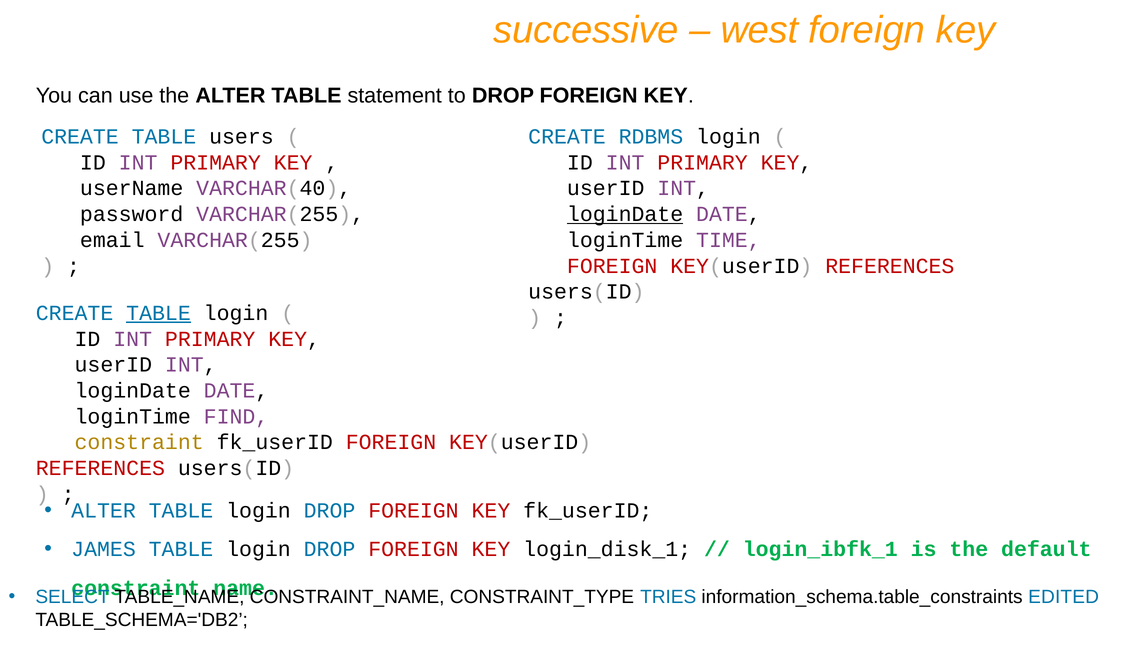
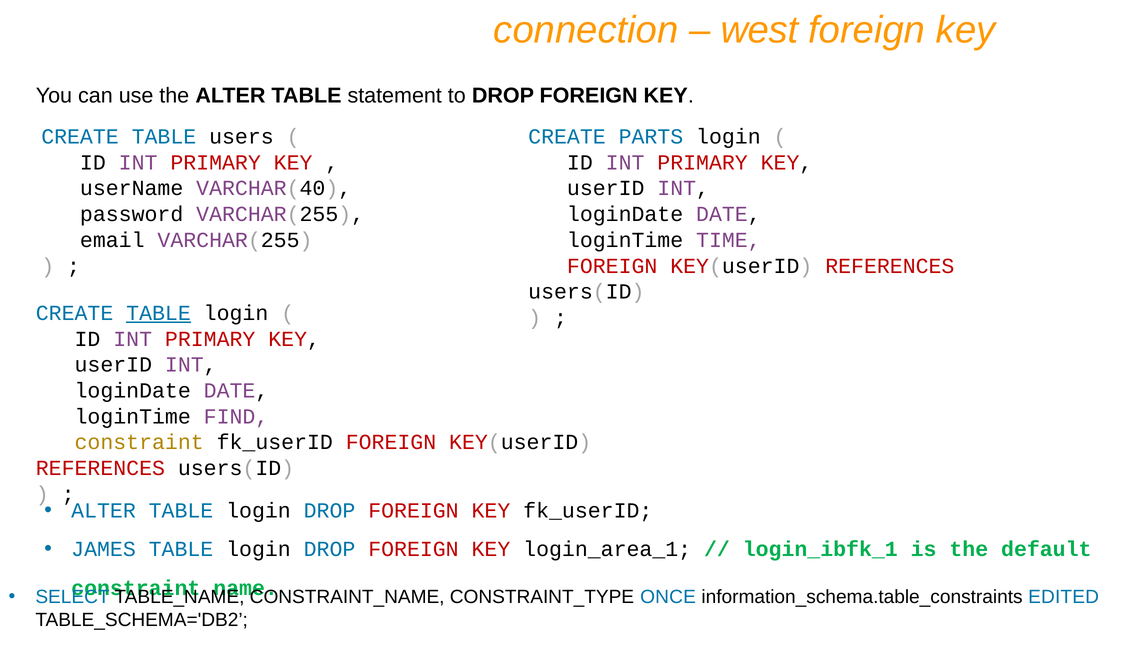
successive: successive -> connection (586, 30)
RDBMS: RDBMS -> PARTS (651, 137)
loginDate underline: present -> none (625, 214)
login_disk_1: login_disk_1 -> login_area_1 (607, 549)
TRIES: TRIES -> ONCE (668, 597)
